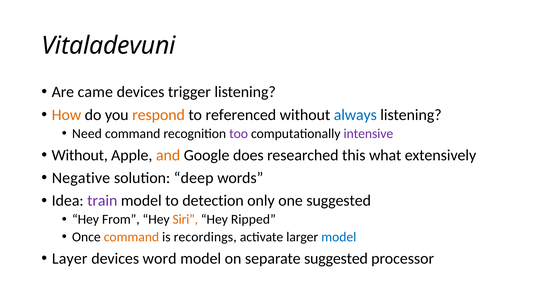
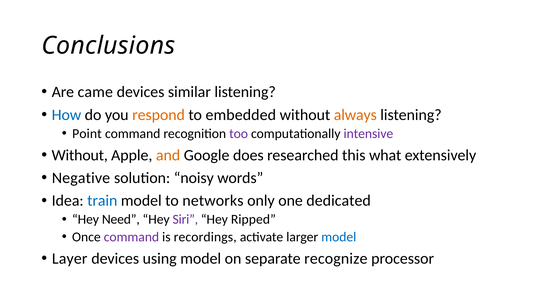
Vitaladevuni: Vitaladevuni -> Conclusions (108, 46)
trigger: trigger -> similar (189, 92)
How colour: orange -> blue (66, 115)
referenced: referenced -> embedded (241, 115)
always colour: blue -> orange (355, 115)
Need: Need -> Point (87, 134)
deep: deep -> noisy (194, 178)
train colour: purple -> blue (102, 201)
detection: detection -> networks (213, 201)
one suggested: suggested -> dedicated (339, 201)
From: From -> Need (121, 219)
Siri colour: orange -> purple (185, 219)
command colour: orange -> purple (131, 237)
word: word -> using (160, 259)
separate suggested: suggested -> recognize (336, 259)
